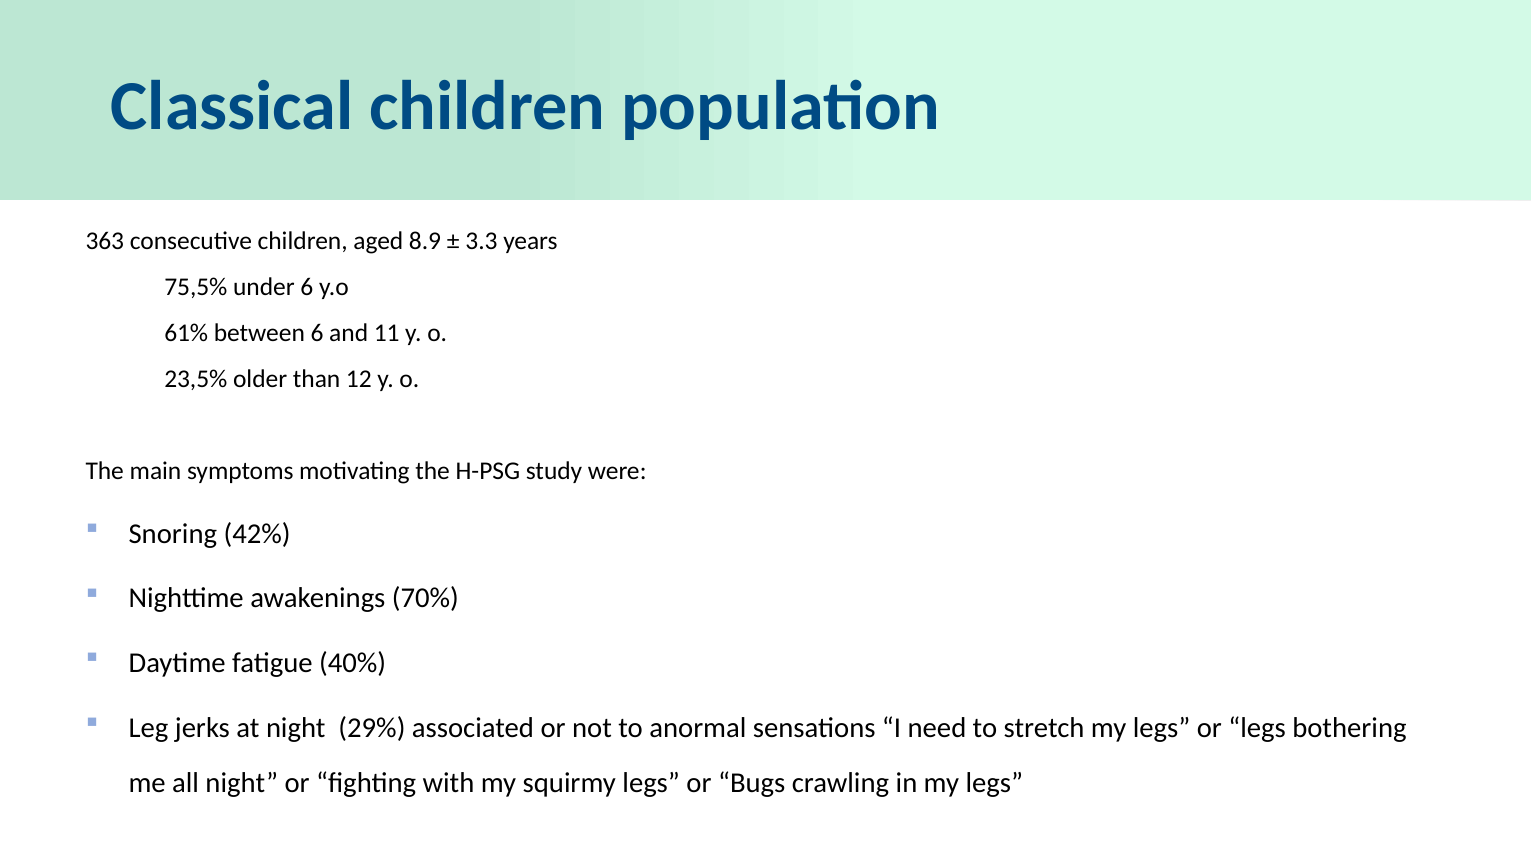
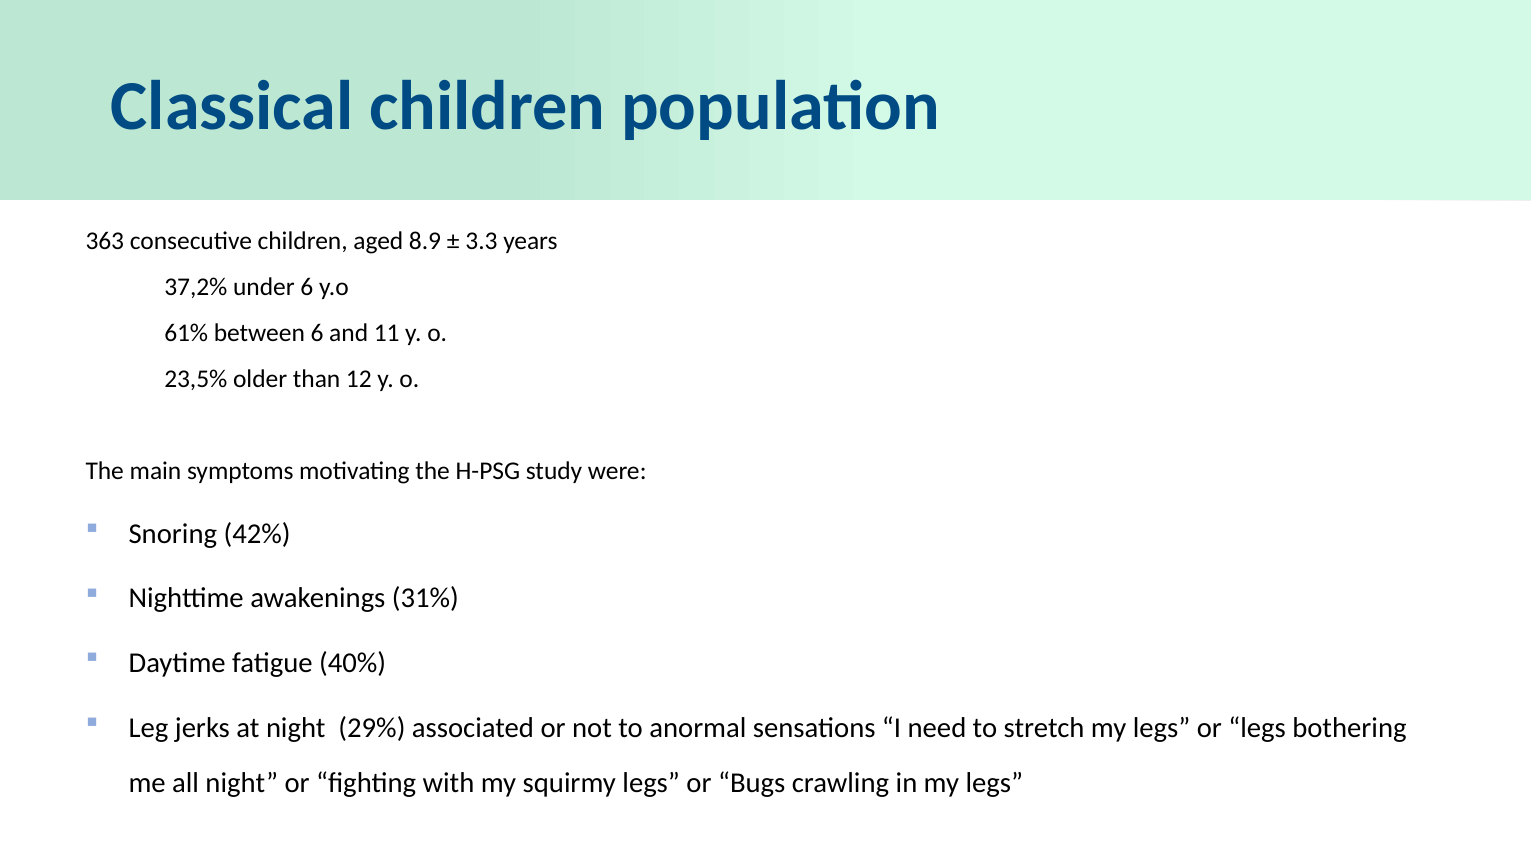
75,5%: 75,5% -> 37,2% (196, 287)
70%: 70% -> 31% (425, 598)
